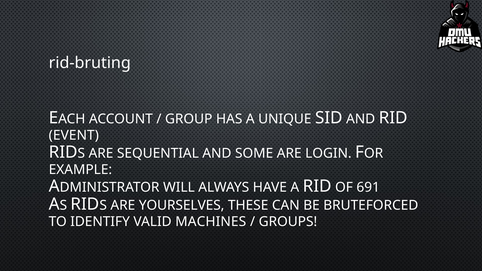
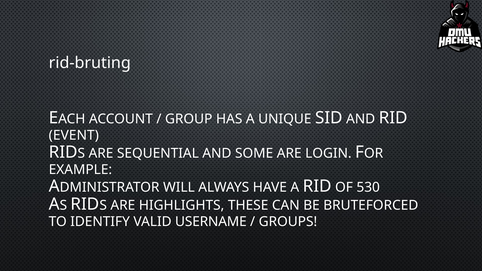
691: 691 -> 530 (368, 188)
YOURSELVES: YOURSELVES -> HIGHLIGHTS (182, 205)
MACHINES: MACHINES -> USERNAME (211, 222)
